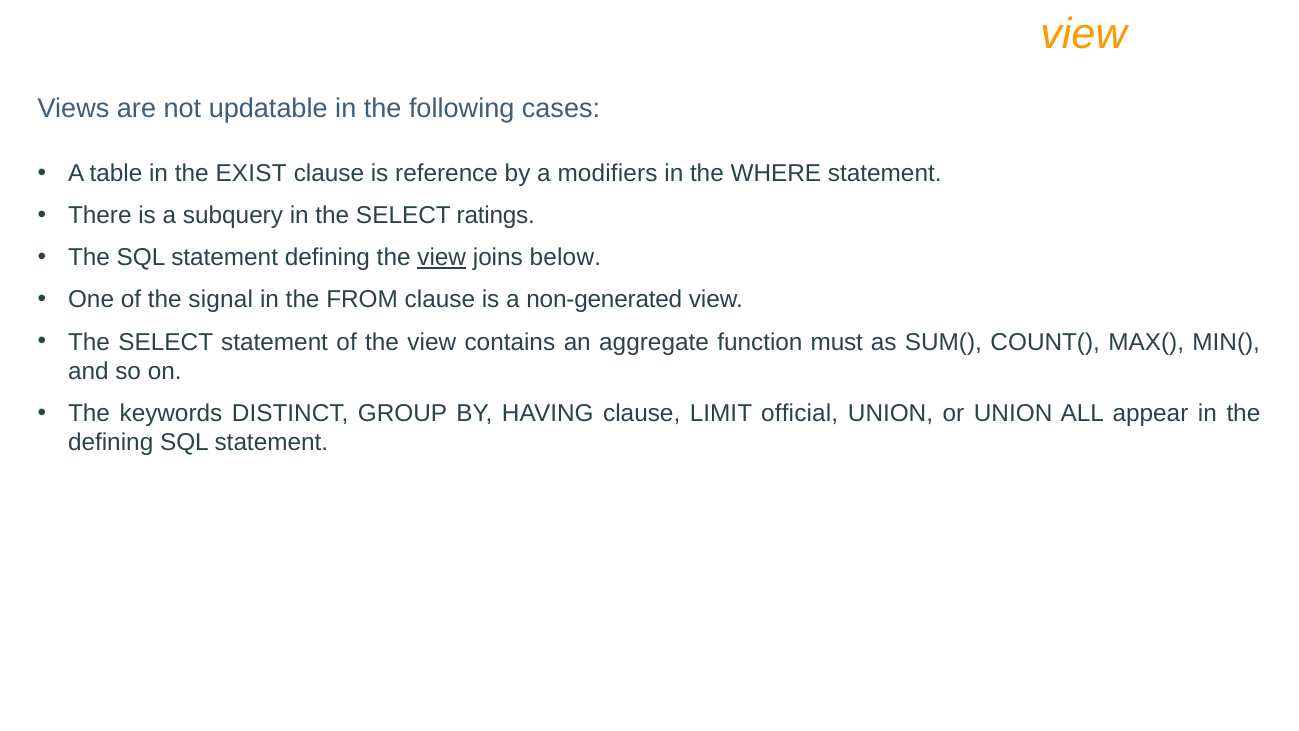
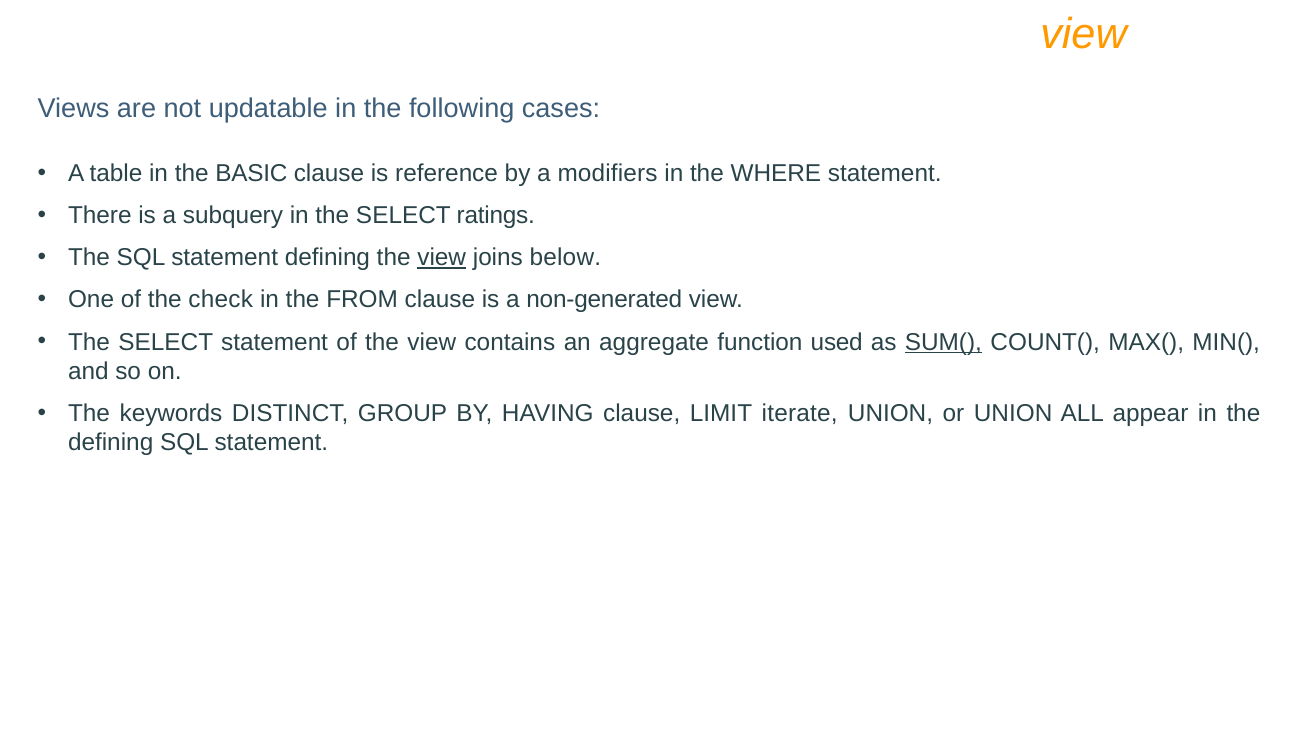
EXIST: EXIST -> BASIC (251, 173)
signal: signal -> check (221, 300)
must: must -> used (837, 342)
SUM( underline: none -> present (943, 342)
official: official -> iterate (800, 413)
